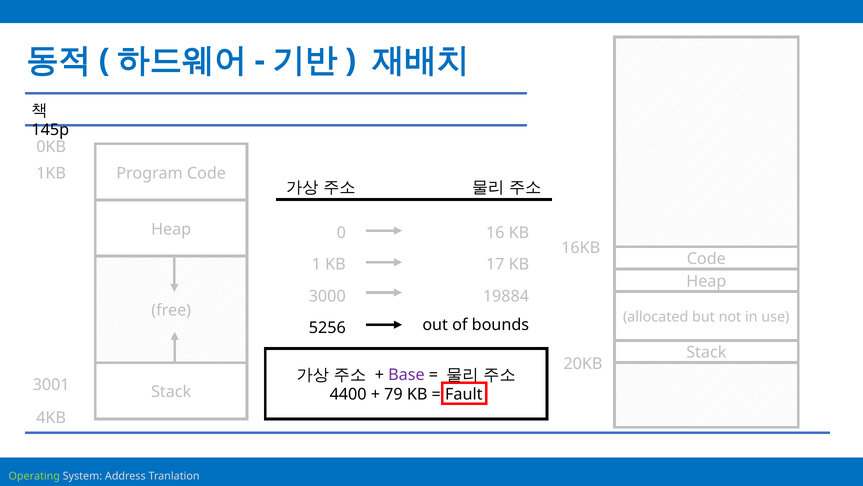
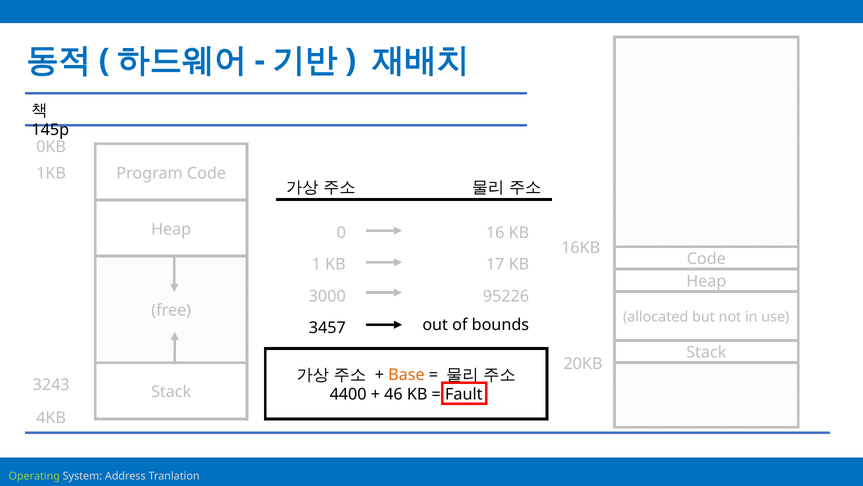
19884: 19884 -> 95226 (506, 296)
5256: 5256 -> 3457 (327, 327)
Base colour: purple -> orange (406, 375)
3001: 3001 -> 3243 (51, 384)
79: 79 -> 46 (393, 394)
